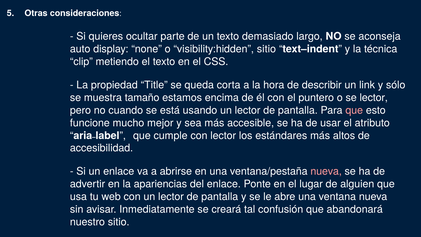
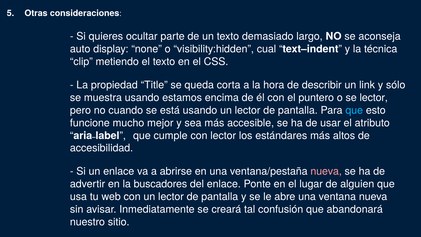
visibility:hidden sitio: sitio -> cual (266, 49)
muestra tamaño: tamaño -> usando (142, 98)
que colour: pink -> light blue (354, 110)
apariencias: apariencias -> buscadores (160, 184)
